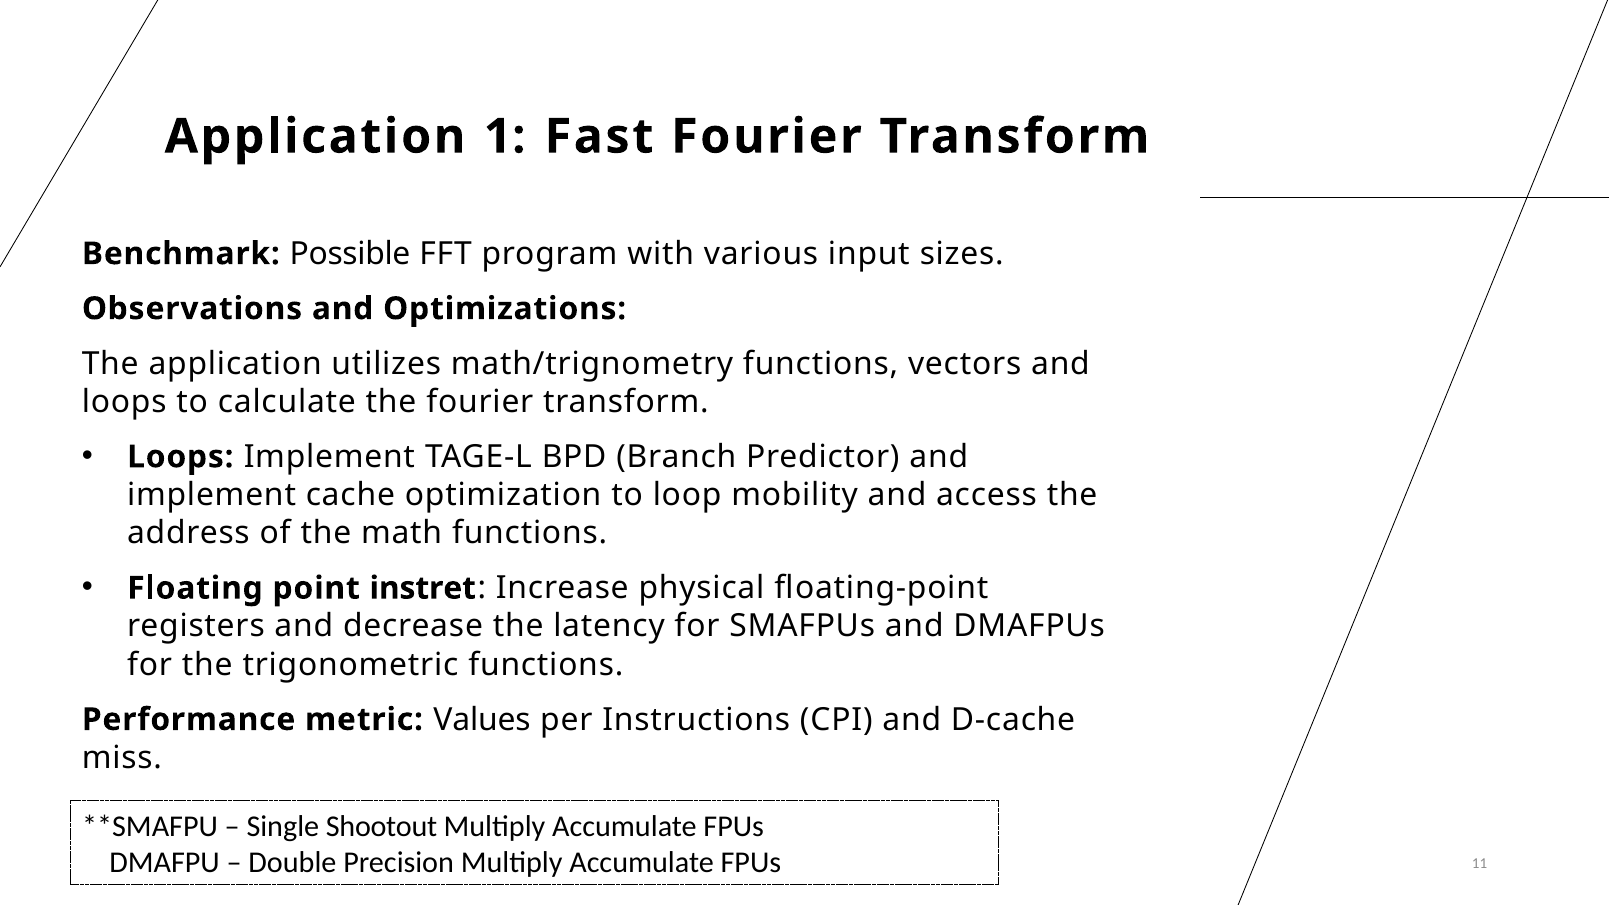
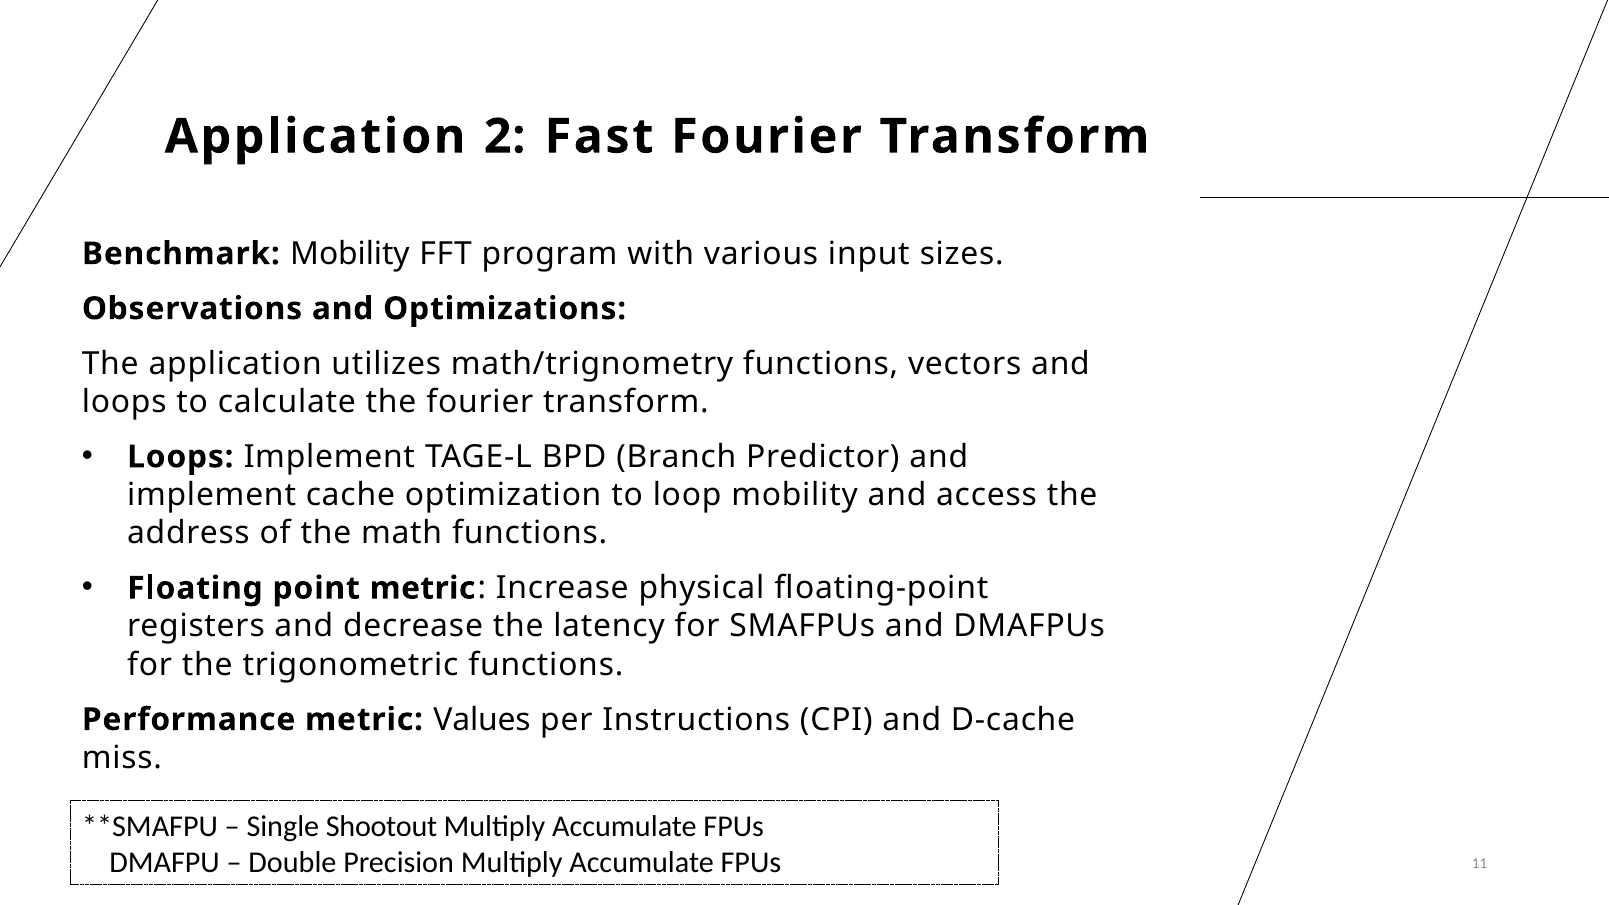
1: 1 -> 2 (505, 137)
Benchmark Possible: Possible -> Mobility (350, 254)
point instret: instret -> metric (423, 588)
